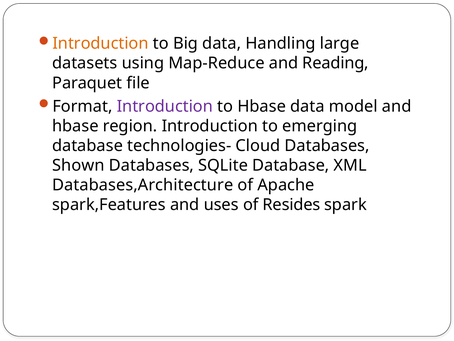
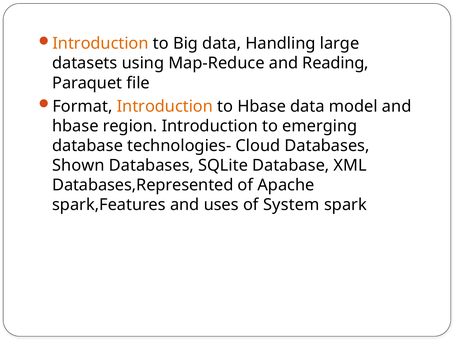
Introduction colour: purple -> orange (165, 106)
Databases,Architecture: Databases,Architecture -> Databases,Represented (143, 185)
Resides: Resides -> System (291, 204)
